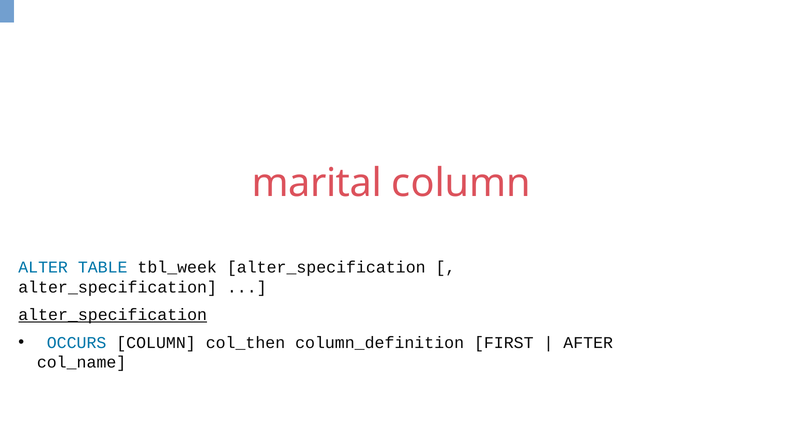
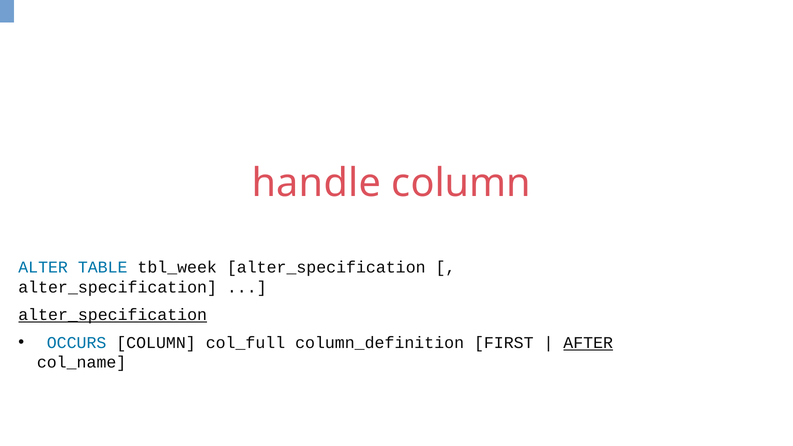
marital: marital -> handle (316, 183)
col_then: col_then -> col_full (245, 343)
AFTER underline: none -> present (588, 343)
